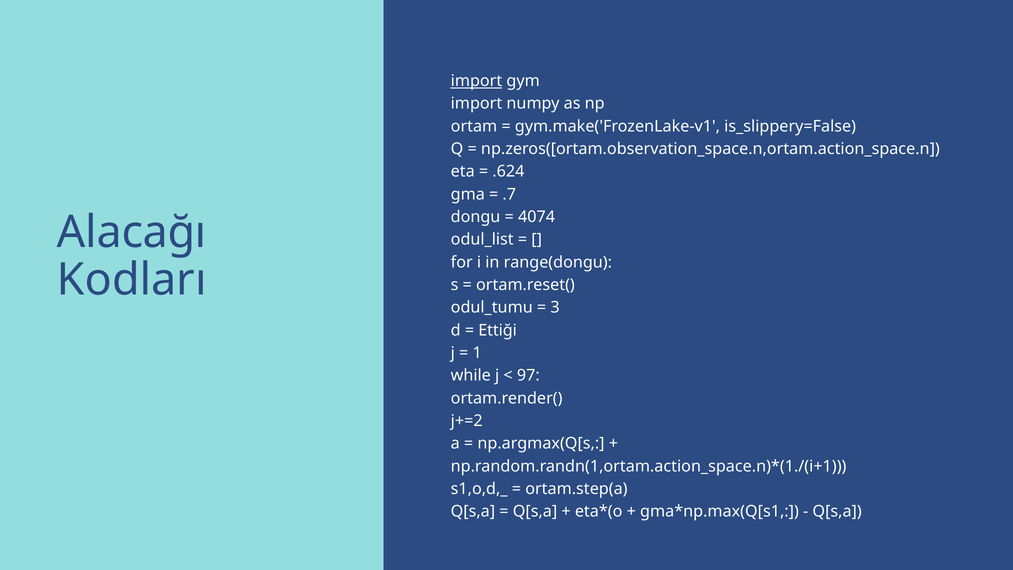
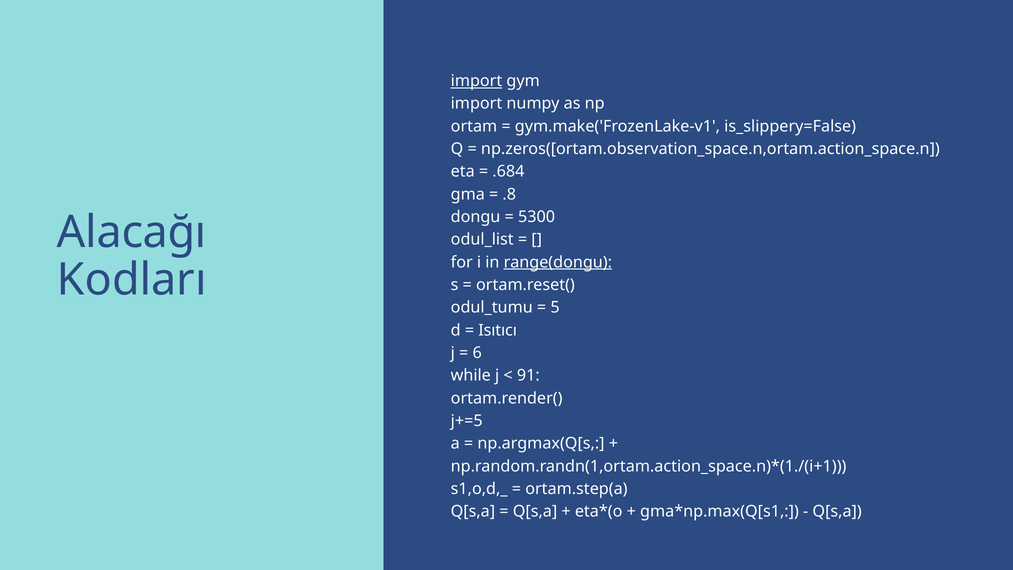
.624: .624 -> .684 (508, 172)
.7: .7 -> .8 (509, 194)
4074: 4074 -> 5300 (537, 217)
range(dongu underline: none -> present (558, 262)
3: 3 -> 5 (555, 307)
Ettiği: Ettiği -> Isıtıcı (498, 330)
1: 1 -> 6 (477, 353)
97: 97 -> 91 (528, 375)
j+=2: j+=2 -> j+=5 (467, 421)
